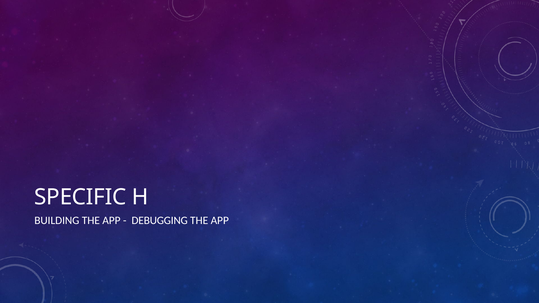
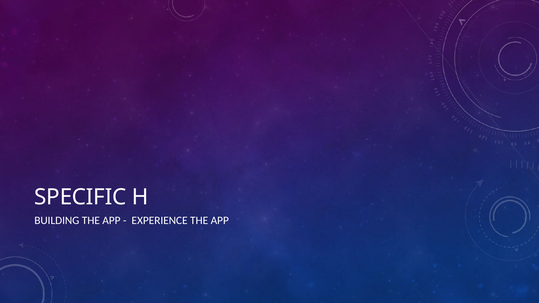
DEBUGGING: DEBUGGING -> EXPERIENCE (160, 221)
